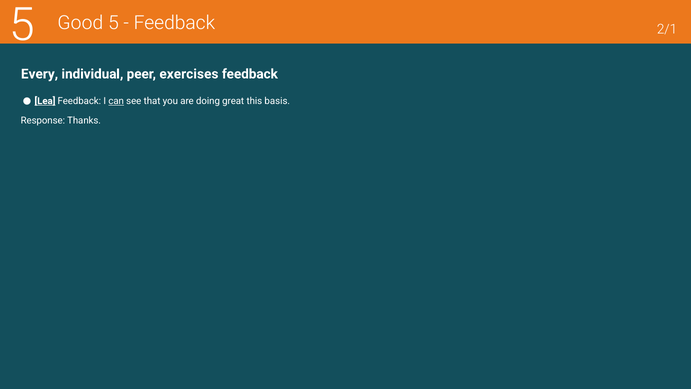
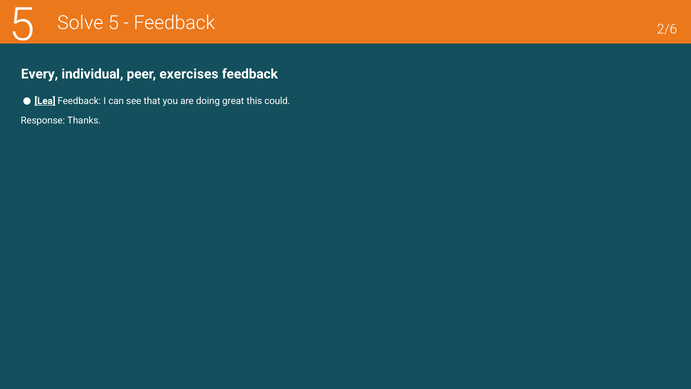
Good: Good -> Solve (80, 23)
2/1: 2/1 -> 2/6 (667, 29)
can underline: present -> none (116, 101)
basis: basis -> could (277, 101)
